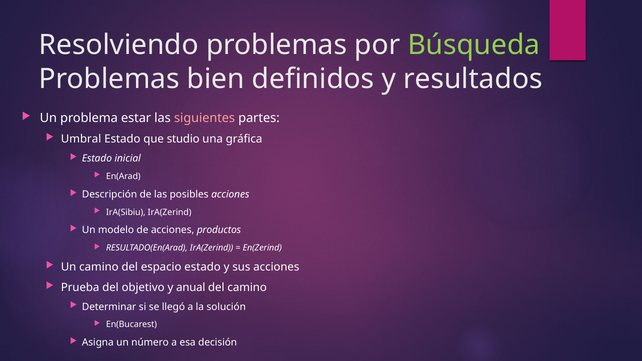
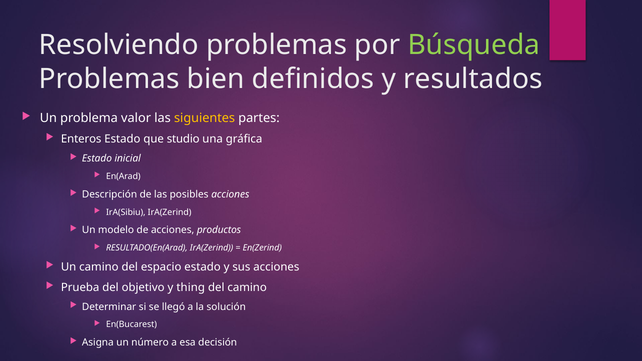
estar: estar -> valor (136, 118)
siguientes colour: pink -> yellow (205, 118)
Umbral: Umbral -> Enteros (81, 139)
anual: anual -> thing (191, 287)
